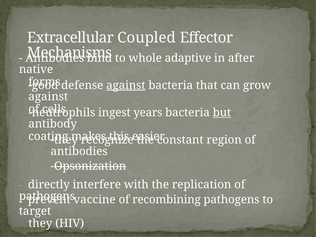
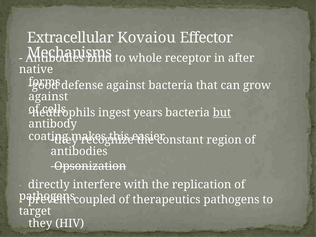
Coupled: Coupled -> Kovaiou (147, 38)
adaptive: adaptive -> receptor (188, 58)
against underline: present -> none (126, 85)
vaccine: vaccine -> coupled (95, 200)
recombining: recombining -> therapeutics (166, 200)
